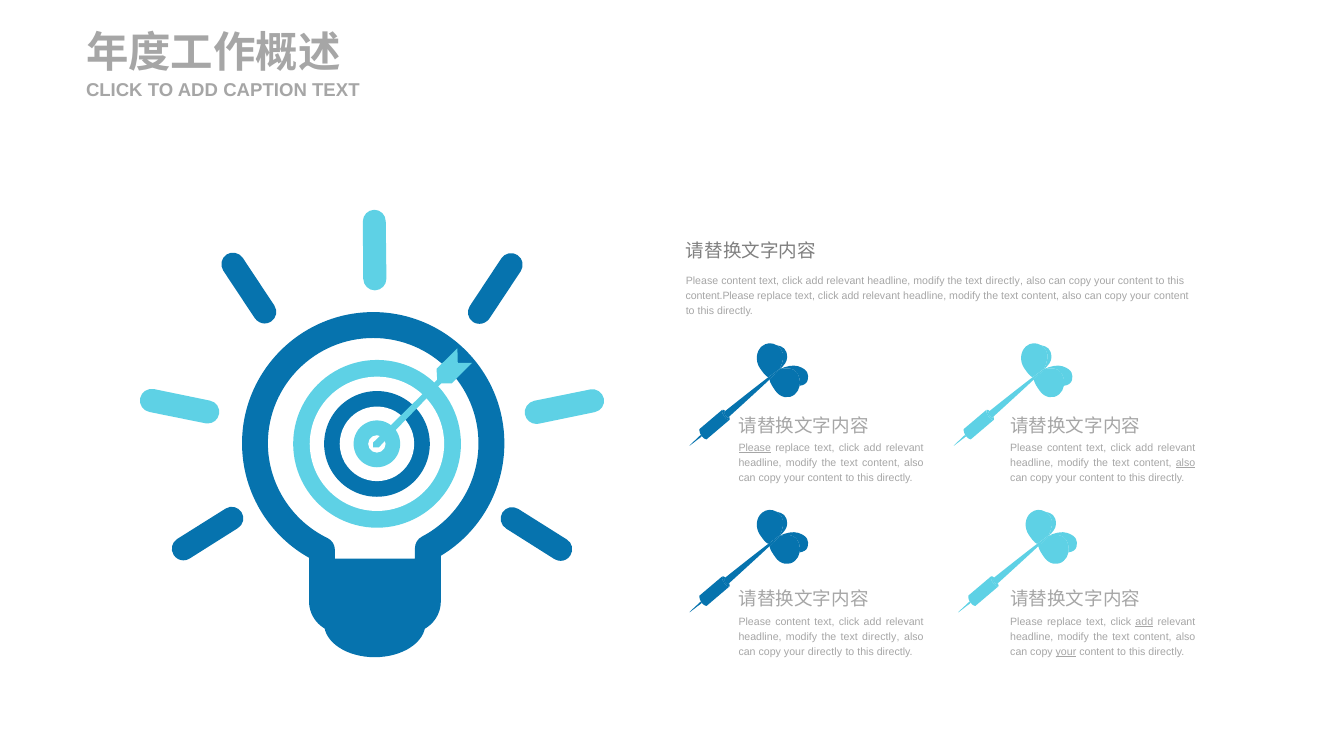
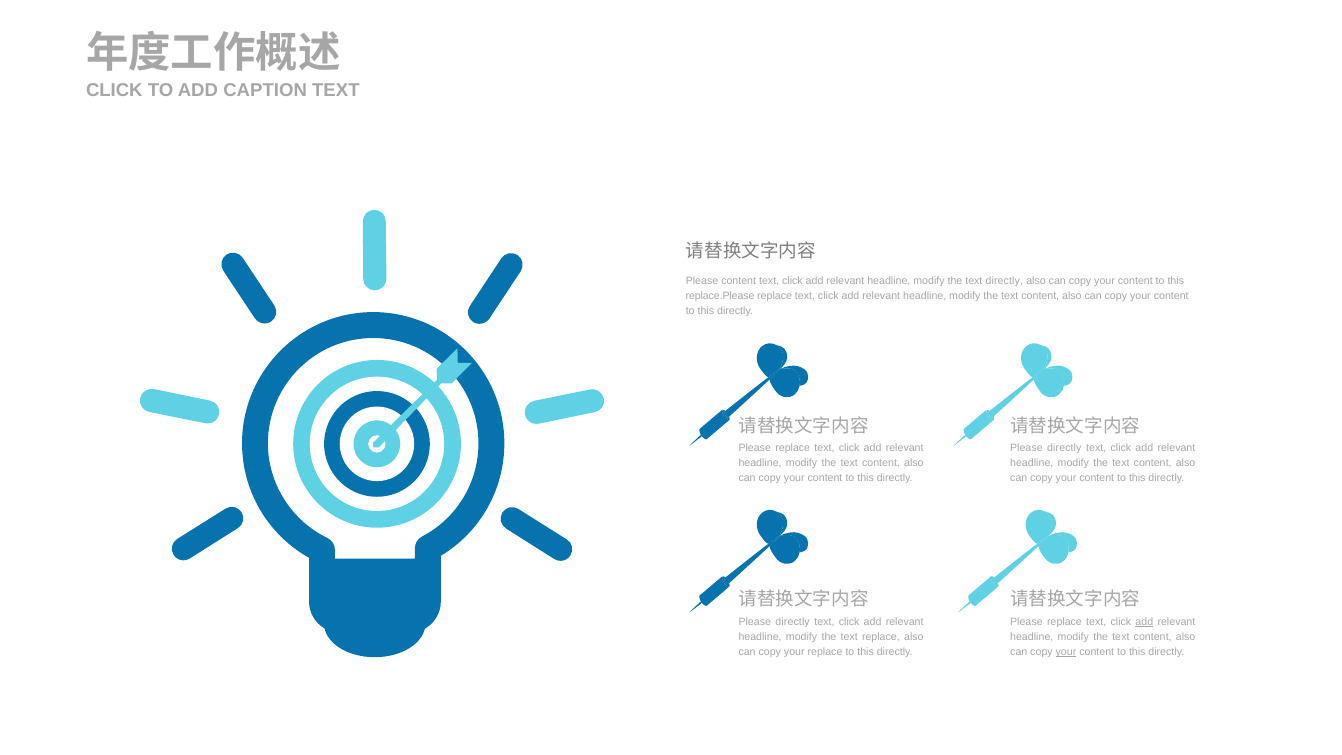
content.Please: content.Please -> replace.Please (720, 296)
Please underline: present -> none (755, 448)
content: content -> directly (1064, 448)
also underline: present -> none (1186, 463)
content: content -> directly (793, 621)
directly: directly -> replace (881, 637)
your directly: directly -> replace (825, 652)
